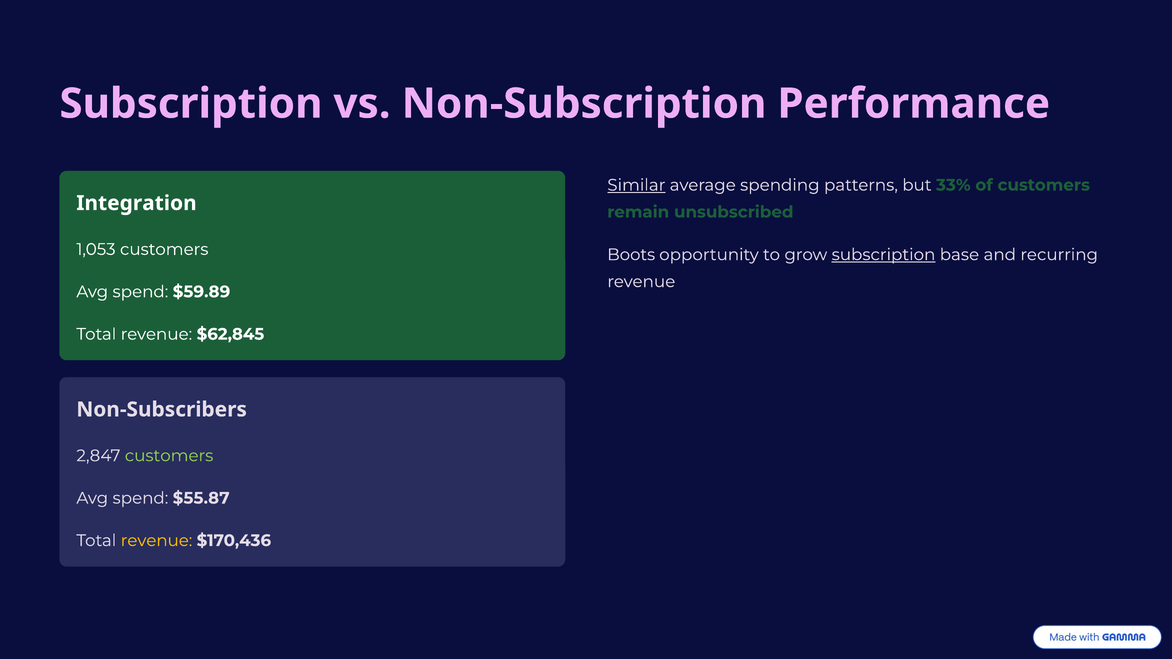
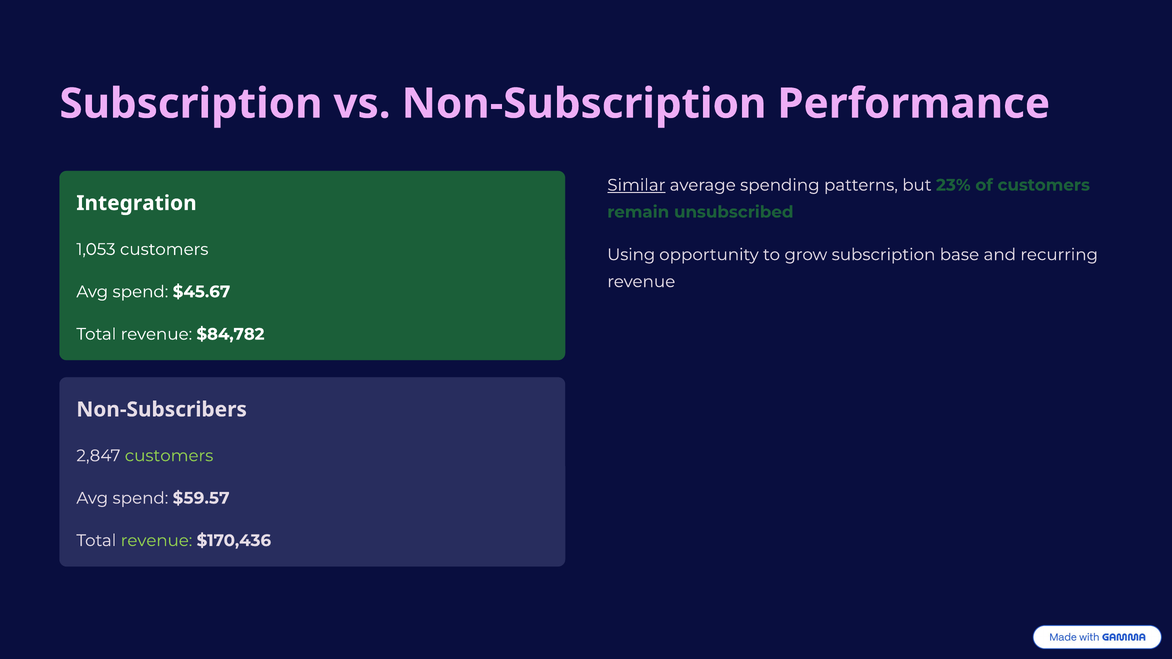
33%: 33% -> 23% (953, 185)
Boots: Boots -> Using (631, 255)
subscription underline: present -> none (884, 255)
$59.89: $59.89 -> $45.67 (201, 292)
$62,845: $62,845 -> $84,782 (230, 334)
$55.87: $55.87 -> $59.57 (201, 498)
revenue colour: yellow -> light green (156, 541)
